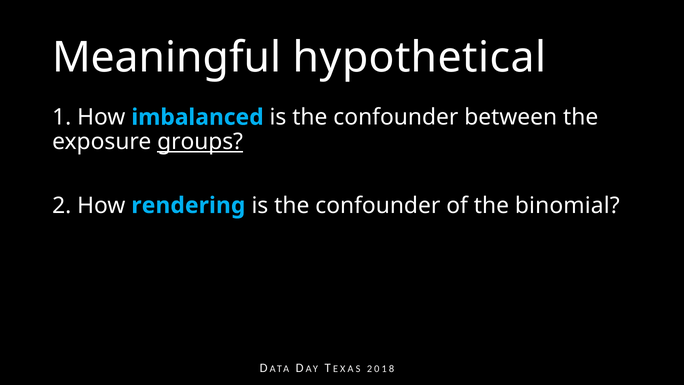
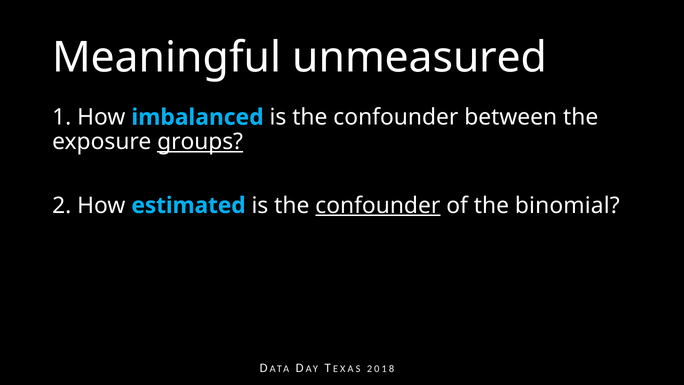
hypothetical: hypothetical -> unmeasured (420, 57)
rendering: rendering -> estimated (189, 205)
confounder underline: none -> present (378, 205)
